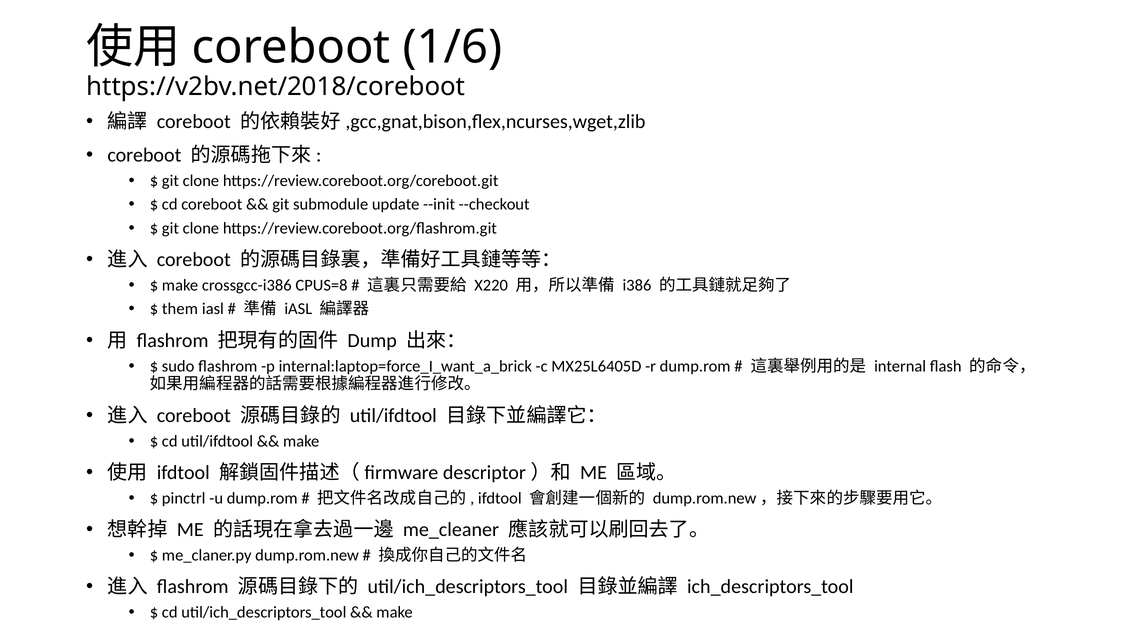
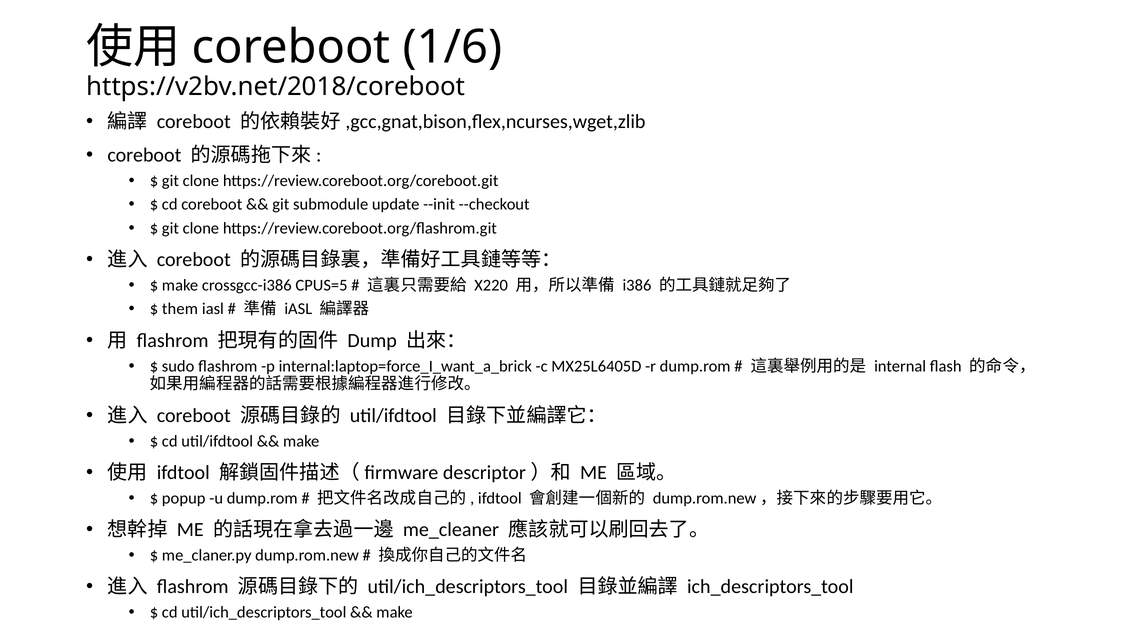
CPUS=8: CPUS=8 -> CPUS=5 (322, 285)
pinctrl: pinctrl -> popup (184, 498)
